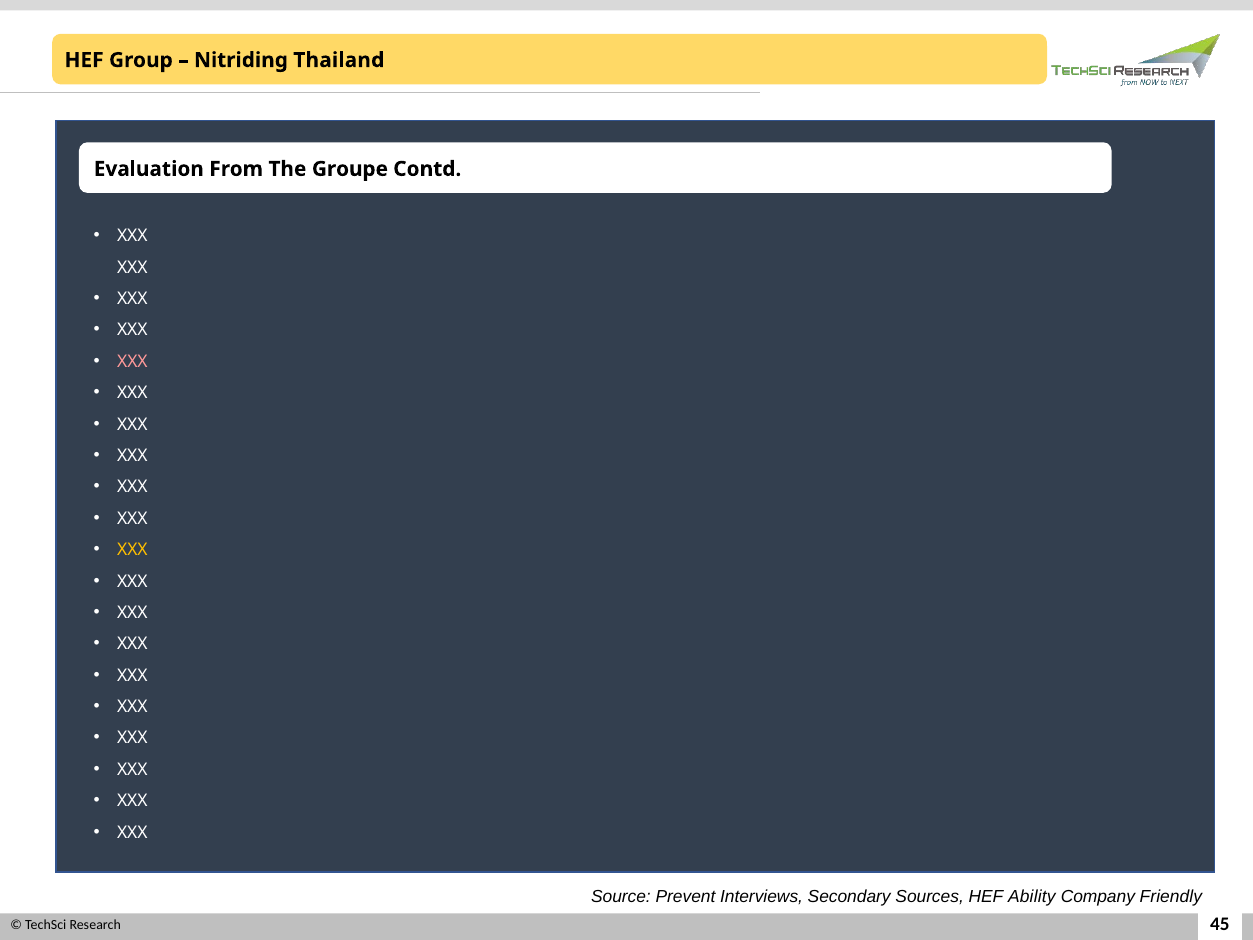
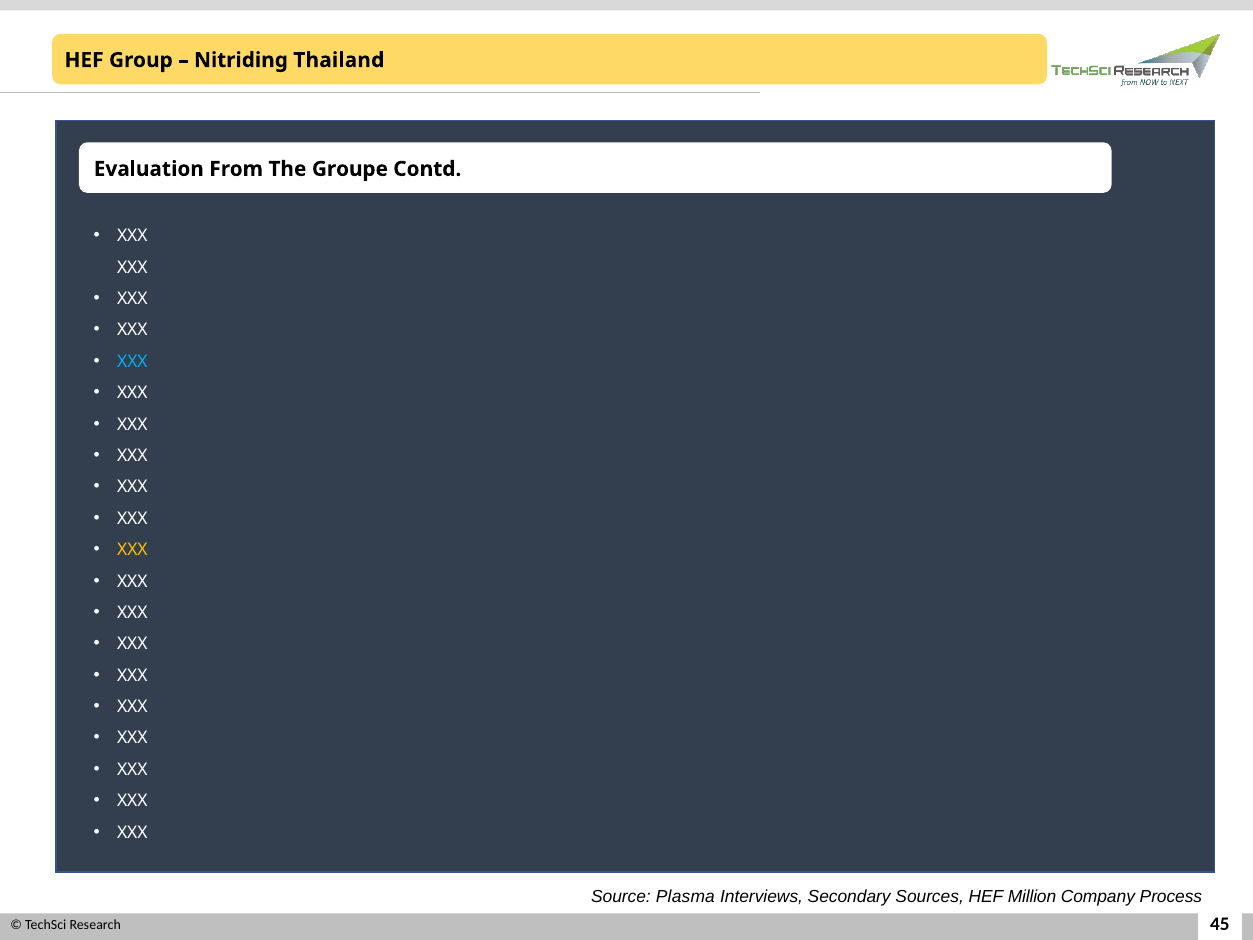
XXX colour: pink -> light blue (132, 362)
Prevent: Prevent -> Plasma (685, 897)
Ability: Ability -> Million (1032, 897)
Friendly: Friendly -> Process (1171, 897)
